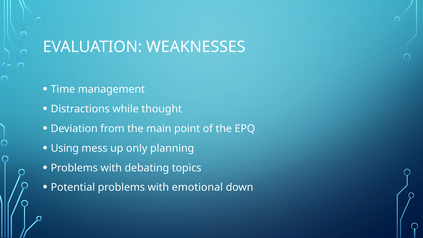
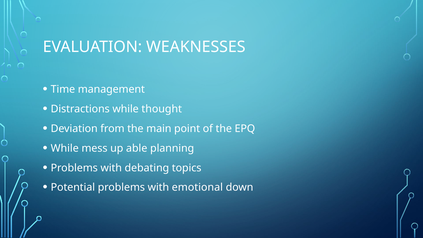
Using: Using -> While (65, 148)
only: only -> able (137, 148)
